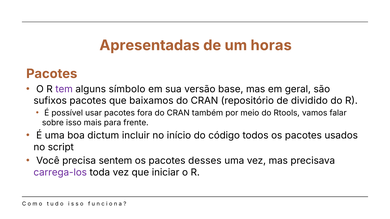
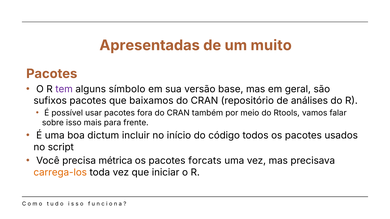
horas: horas -> muito (271, 45)
dividido: dividido -> análises (309, 101)
sentem: sentem -> métrica (115, 161)
desses: desses -> forcats (205, 161)
carrega-los colour: purple -> orange (60, 173)
